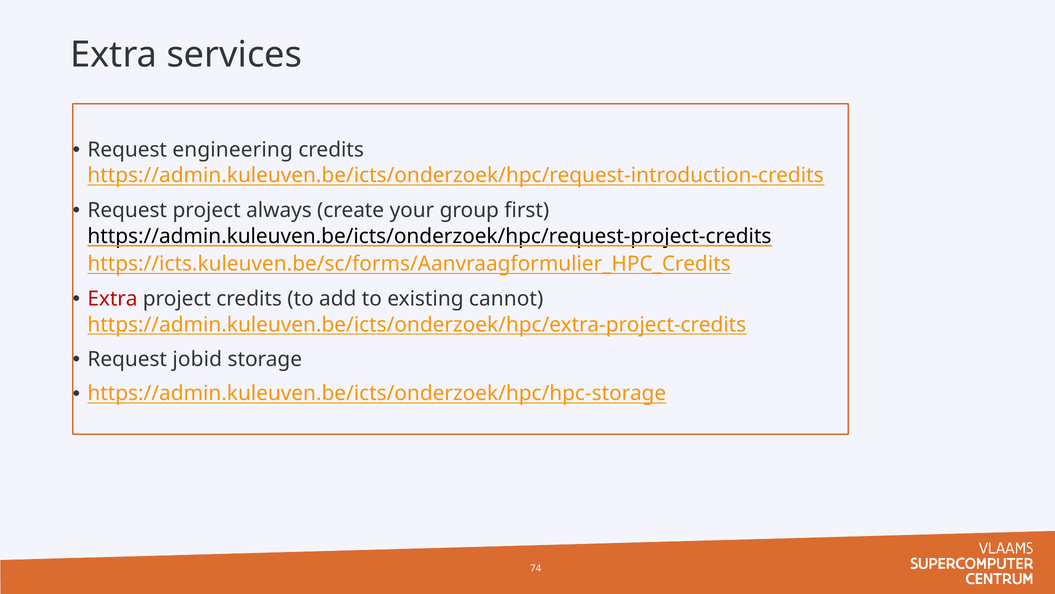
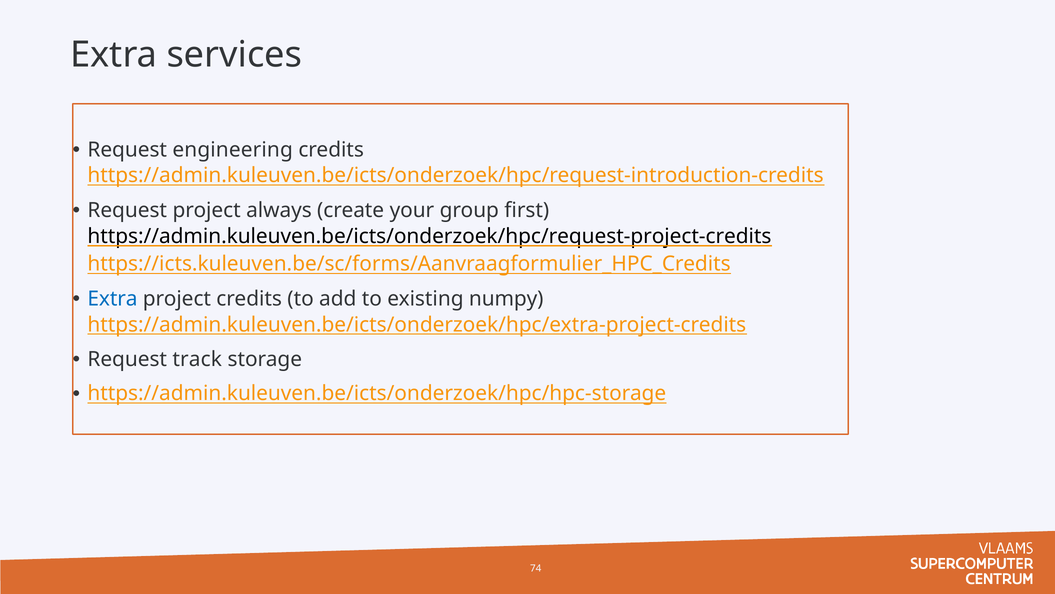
Extra colour: red -> blue (112, 299)
cannot: cannot -> numpy (506, 299)
jobid: jobid -> track (197, 359)
